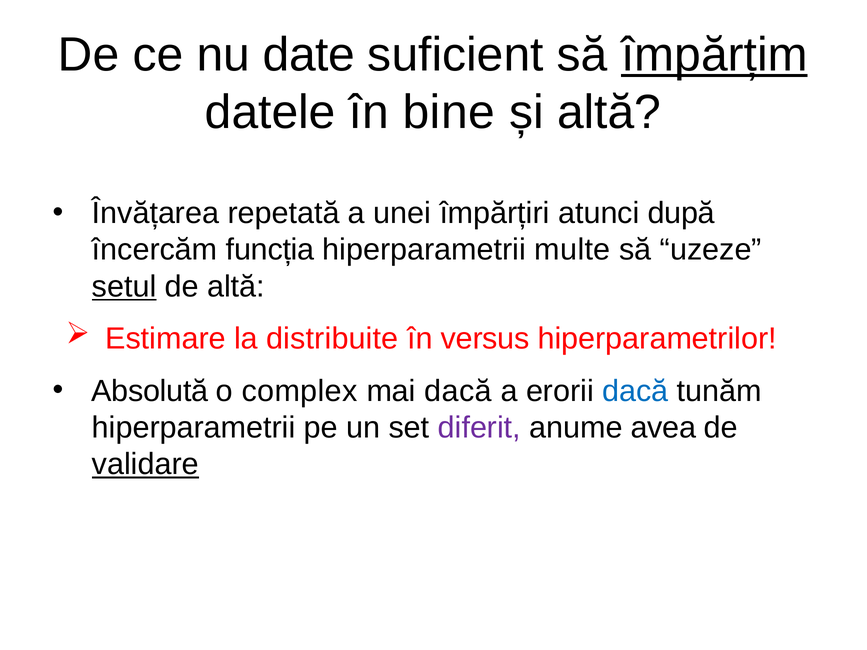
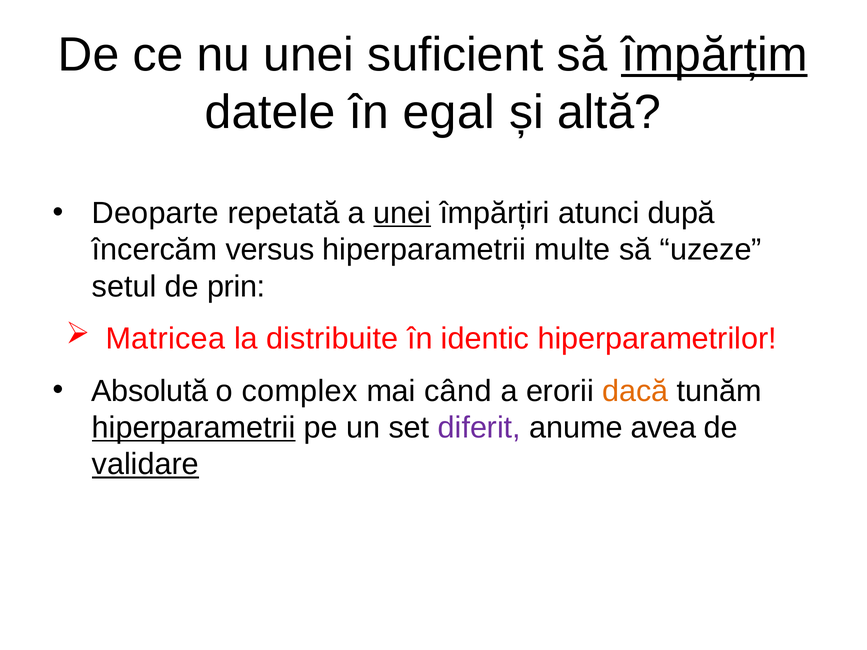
nu date: date -> unei (309, 55)
bine: bine -> egal (449, 112)
Învățarea: Învățarea -> Deoparte (155, 213)
unei underline: none -> present (402, 213)
funcția: funcția -> versus (270, 250)
setul underline: present -> none (124, 287)
de altă: altă -> prin (236, 287)
Estimare: Estimare -> Matricea (165, 339)
versus: versus -> identic (485, 339)
mai dacă: dacă -> când (458, 391)
dacă colour: blue -> orange (635, 391)
hiperparametrii underline: none -> present (194, 428)
